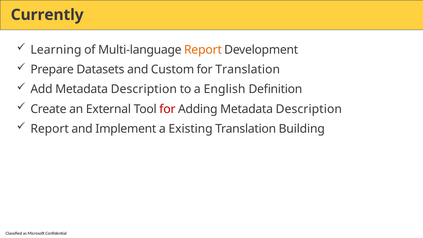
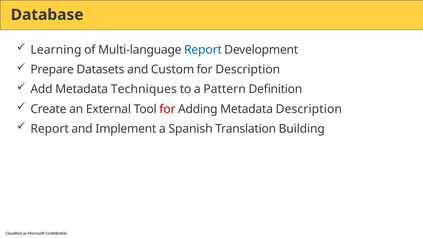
Currently: Currently -> Database (47, 15)
Report colour: orange -> blue (203, 50)
for Translation: Translation -> Description (248, 70)
Add Metadata Description: Description -> Techniques (144, 89)
English: English -> Pattern (225, 89)
Existing: Existing -> Spanish (191, 129)
